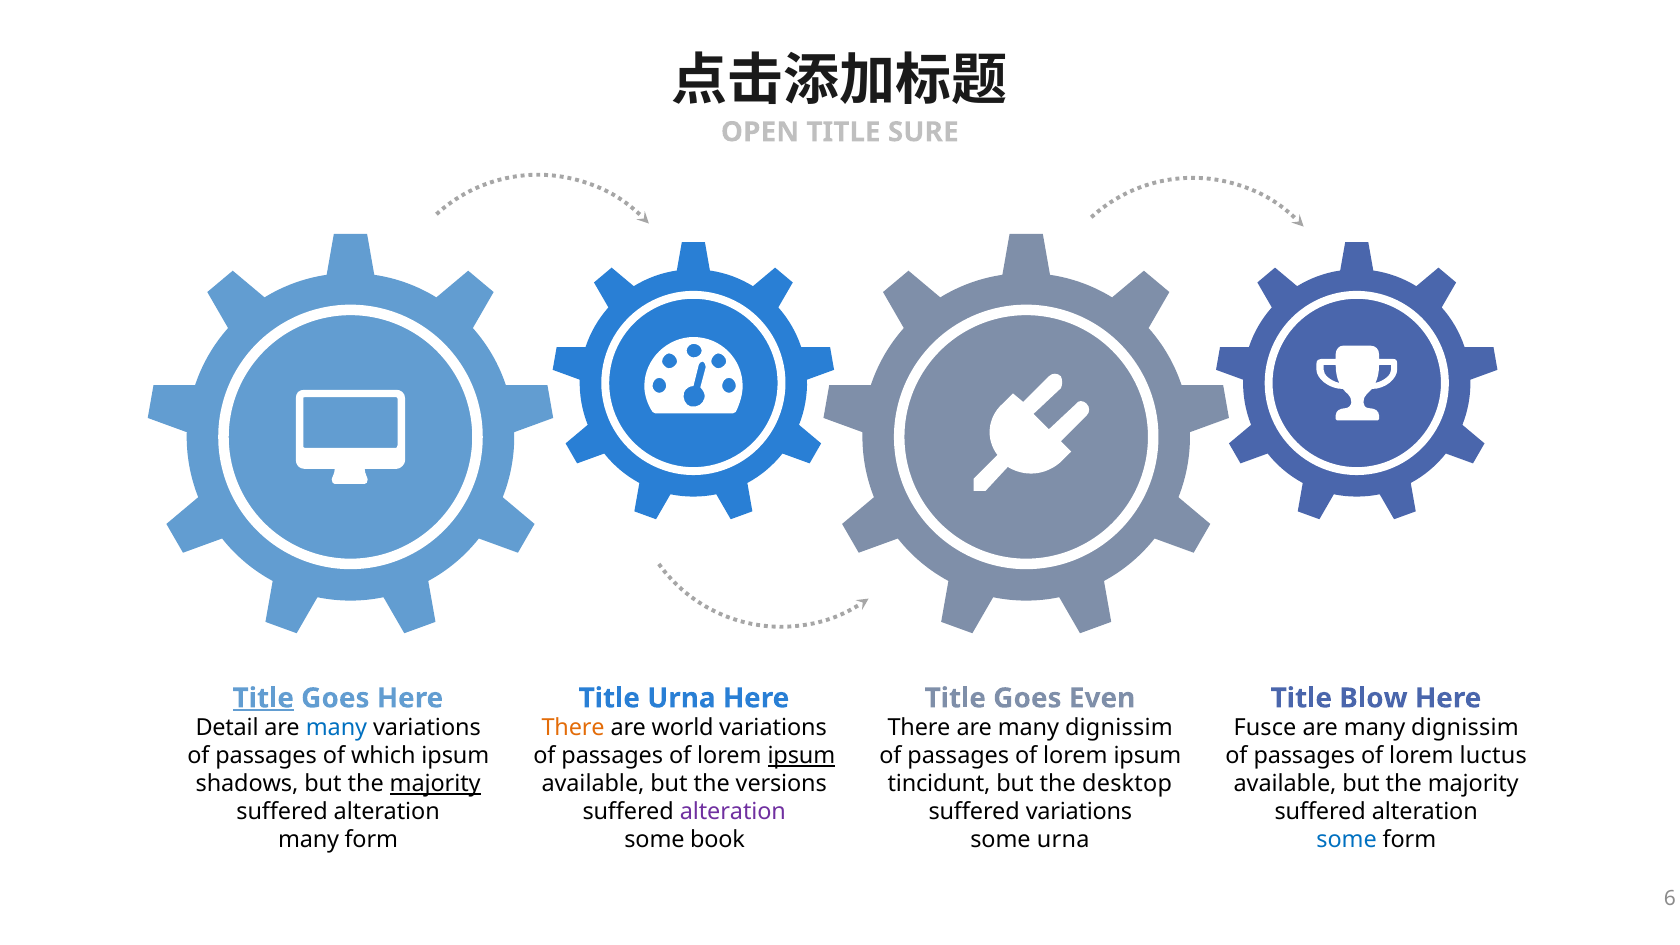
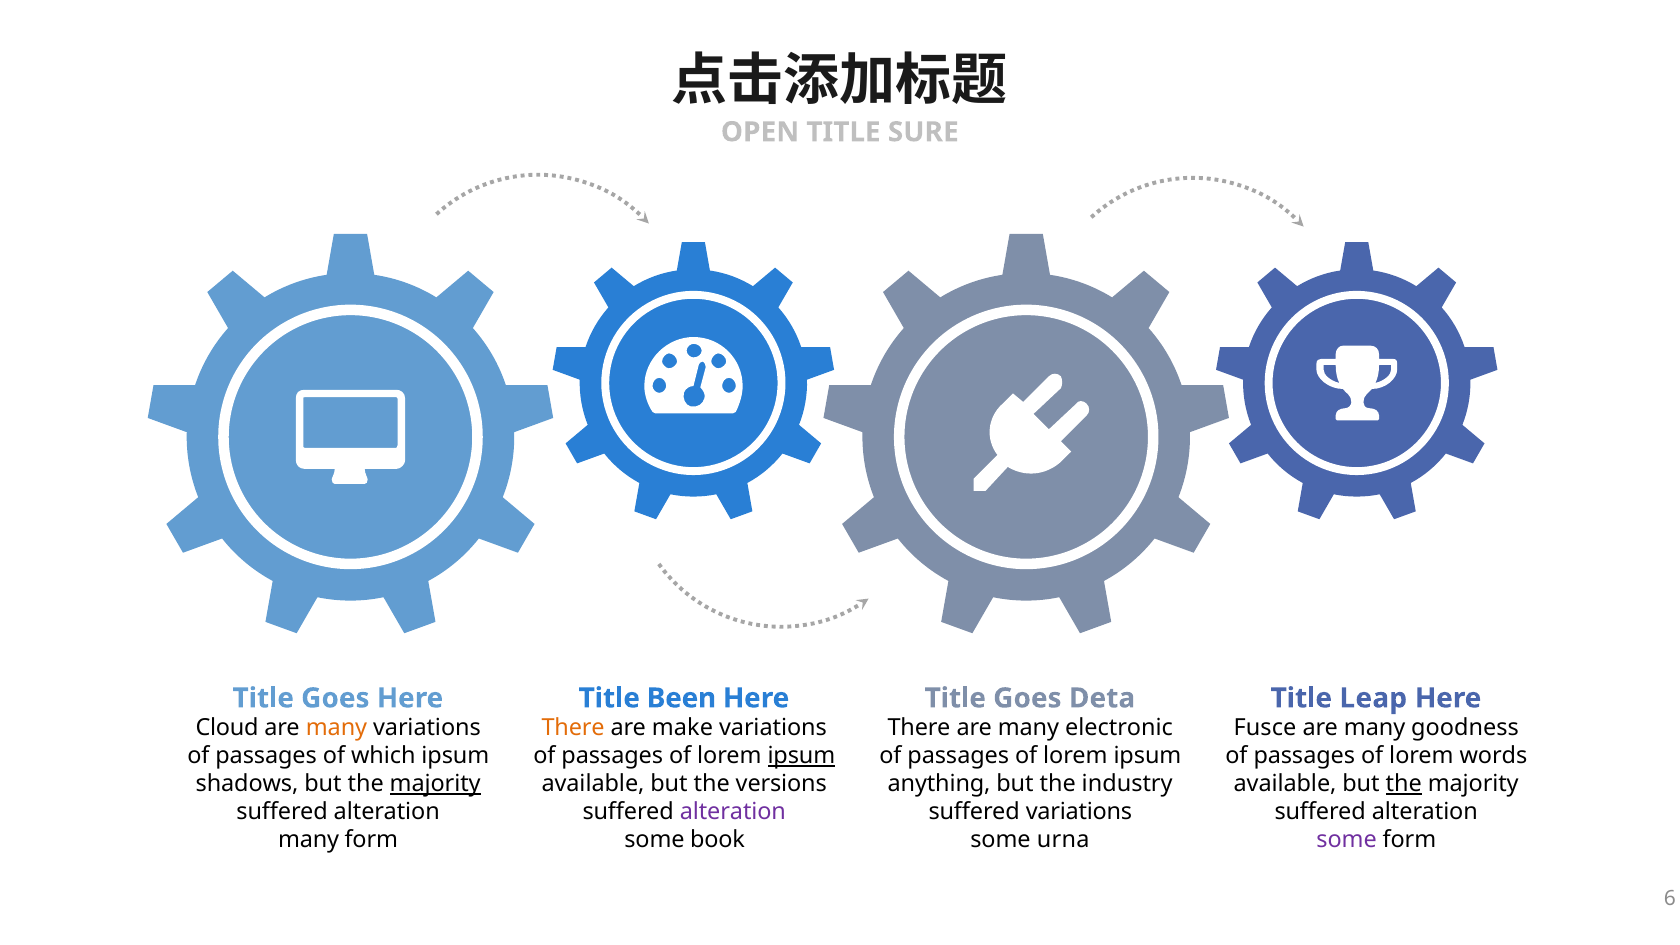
Title underline: present -> none (263, 698)
Title Urna: Urna -> Been (682, 698)
Even: Even -> Deta (1102, 698)
Blow: Blow -> Leap (1373, 698)
Detail: Detail -> Cloud (227, 728)
many colour: blue -> orange (337, 728)
world: world -> make (682, 728)
There are many dignissim: dignissim -> electronic (1119, 728)
dignissim: dignissim -> goodness (1465, 728)
luctus: luctus -> words (1493, 756)
tincidunt: tincidunt -> anything (939, 784)
desktop: desktop -> industry (1127, 784)
the underline: none -> present (1404, 784)
some colour: blue -> purple (1347, 840)
